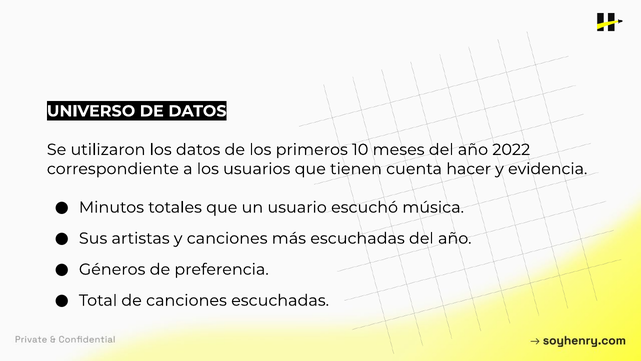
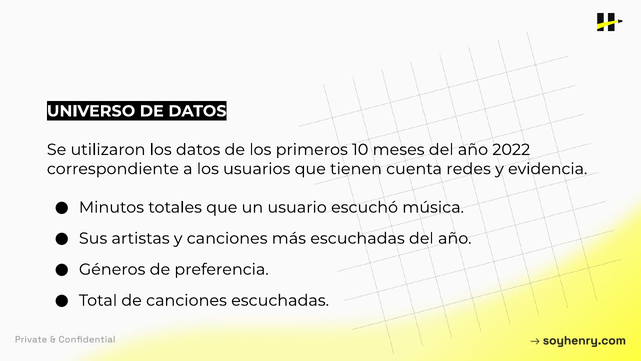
hacer: hacer -> redes (469, 169)
